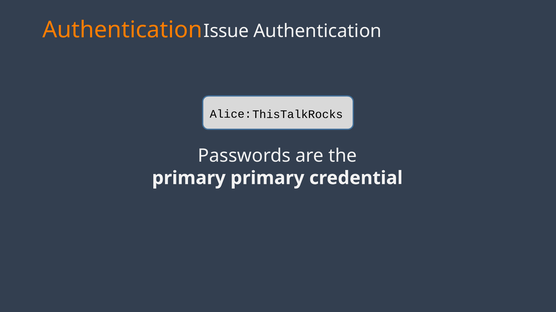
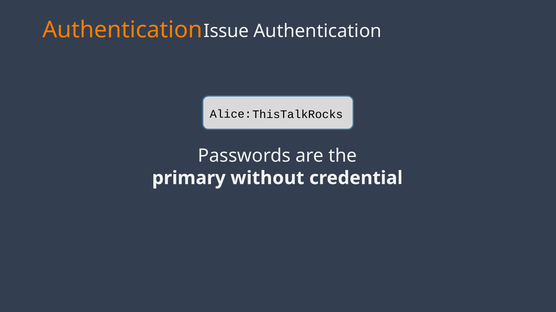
primary primary: primary -> without (267, 178)
